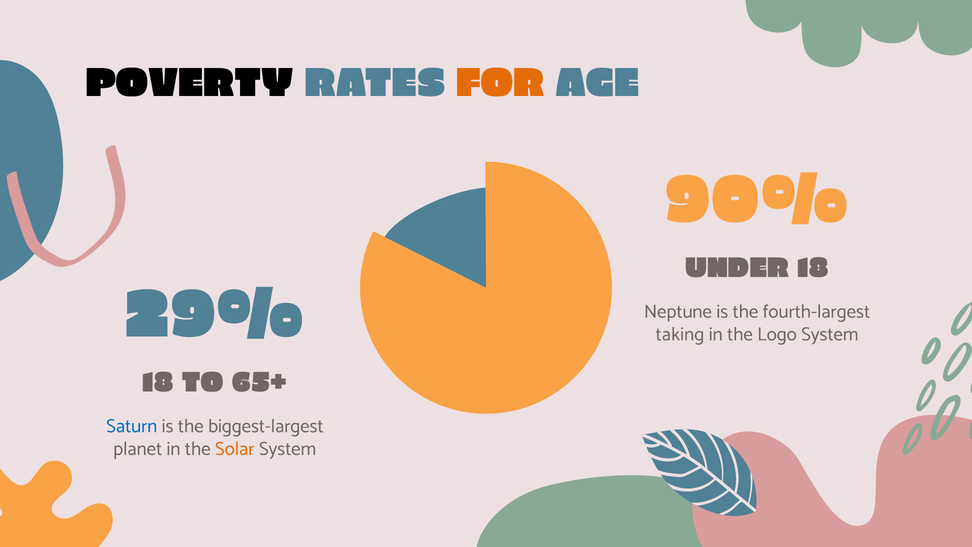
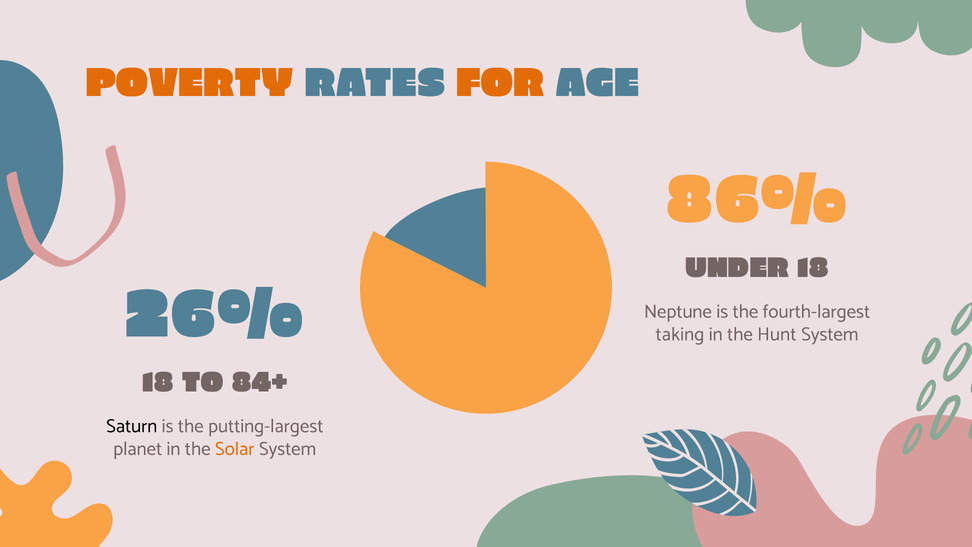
POVERTY colour: black -> orange (190, 83)
90%: 90% -> 86% (757, 200)
29%: 29% -> 26% (215, 314)
Logo: Logo -> Hunt (777, 334)
65+: 65+ -> 84+ (260, 382)
Saturn colour: blue -> black (132, 426)
biggest-largest: biggest-largest -> putting-largest (266, 426)
